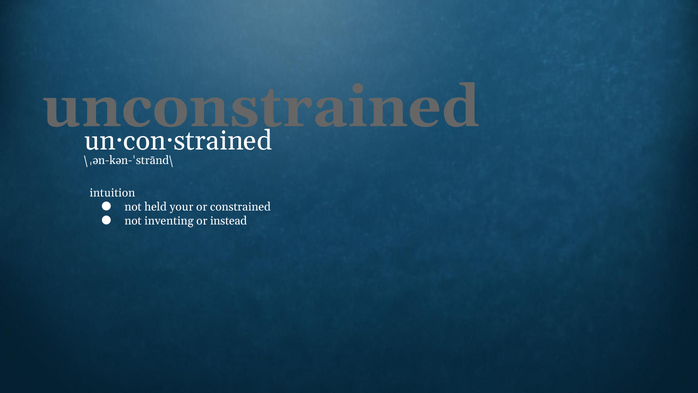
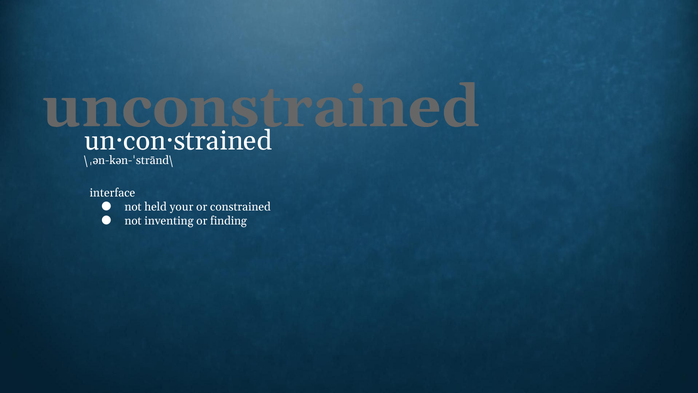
intuition: intuition -> interface (112, 193)
instead: instead -> finding (229, 221)
